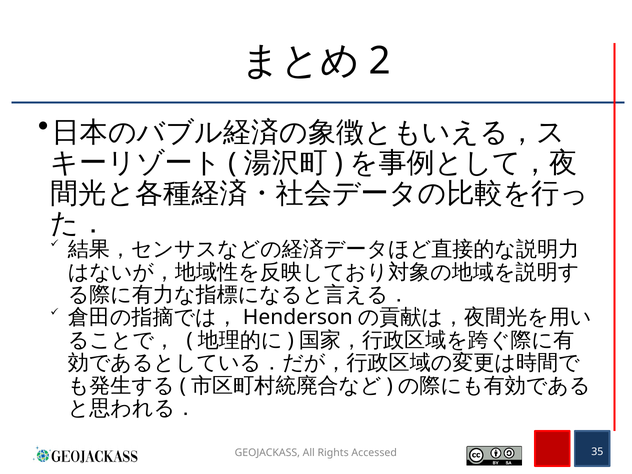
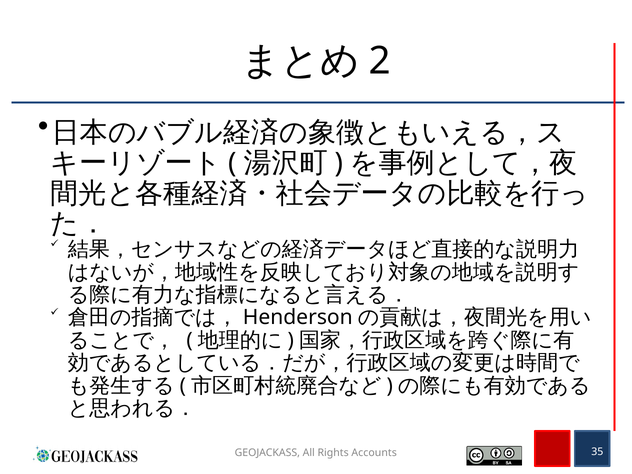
Accessed: Accessed -> Accounts (374, 453)
